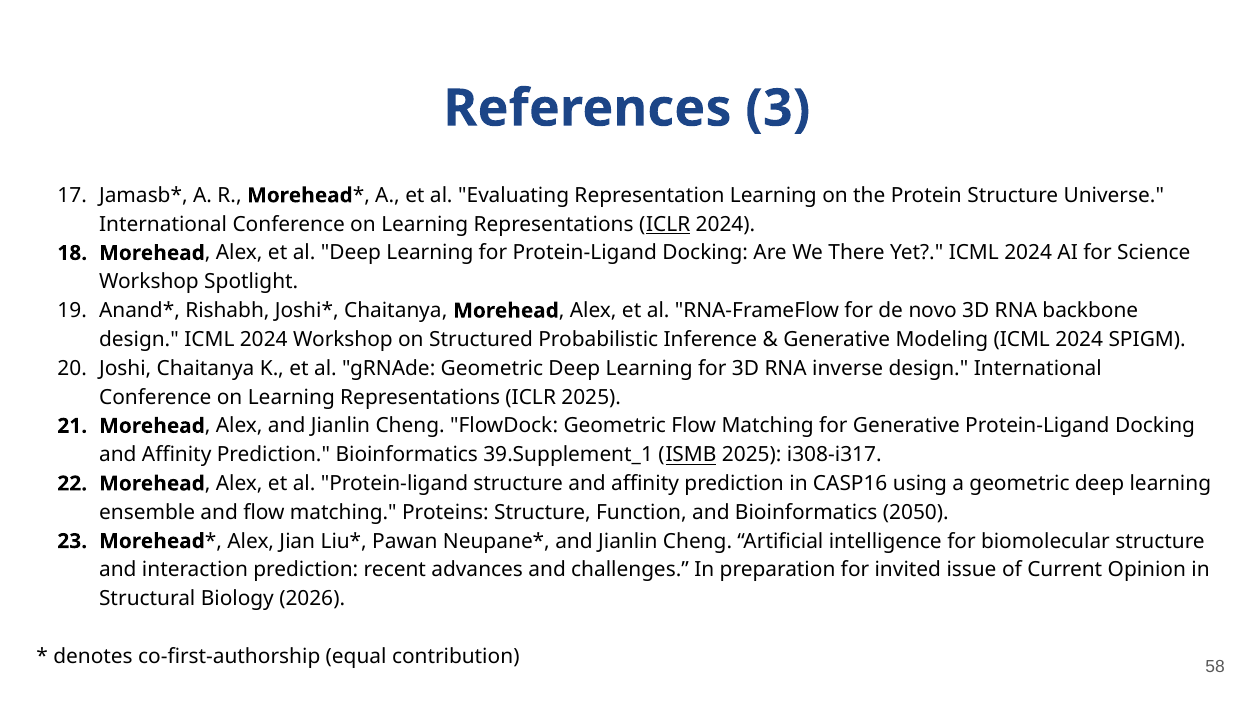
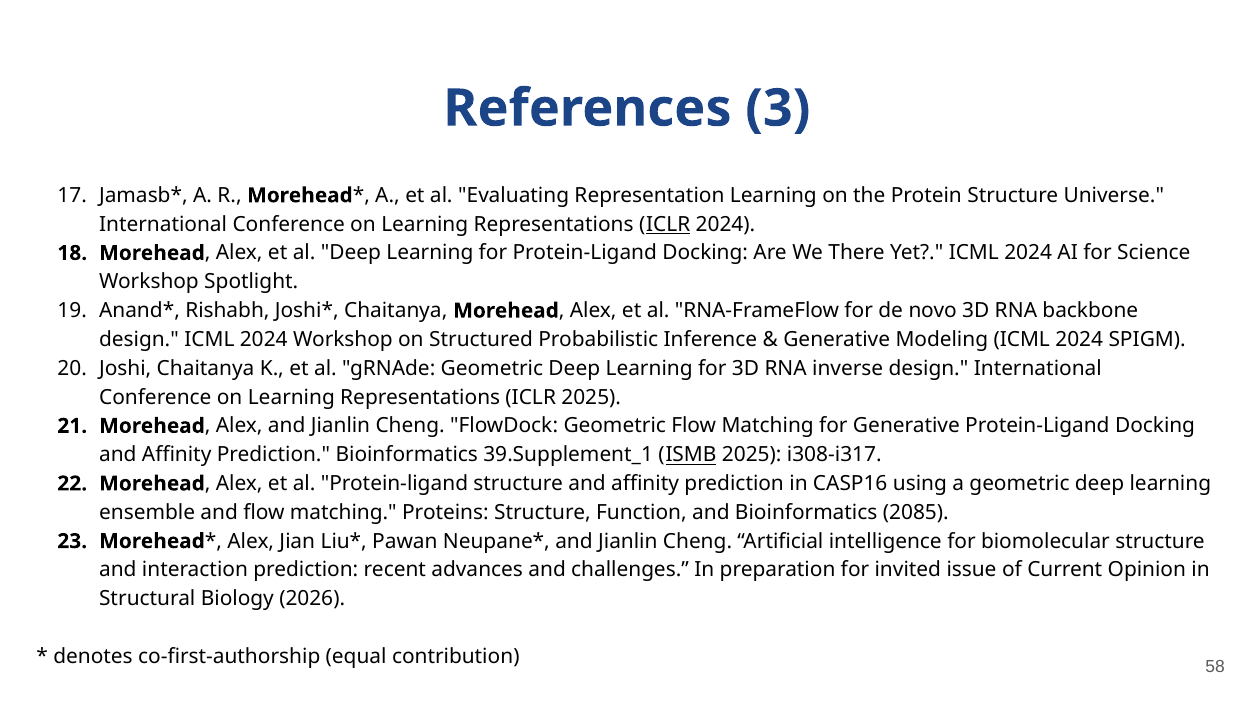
2050: 2050 -> 2085 (916, 513)
